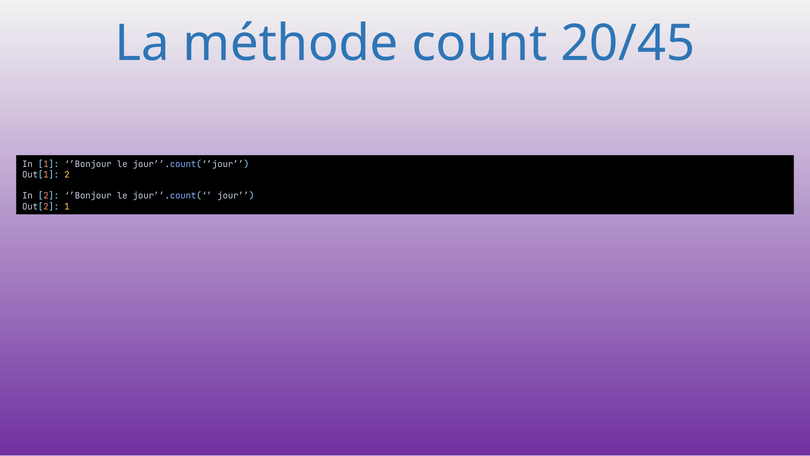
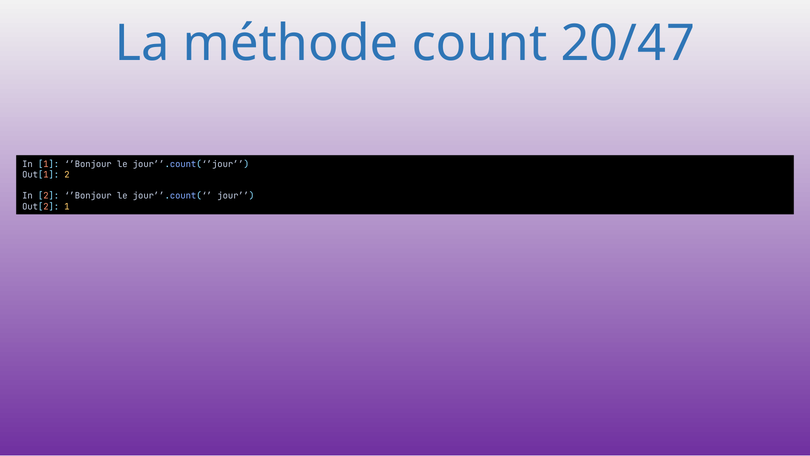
20/45: 20/45 -> 20/47 (628, 44)
